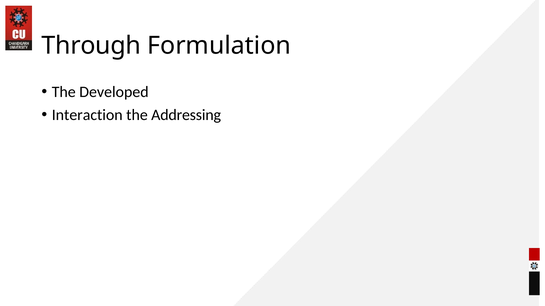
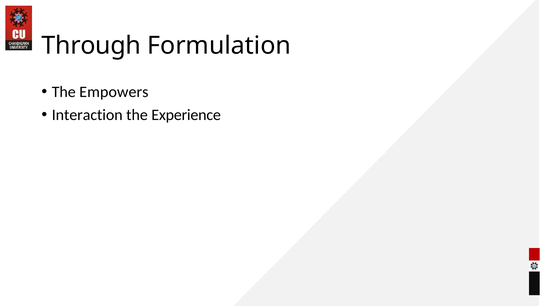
Developed: Developed -> Empowers (114, 92)
Addressing: Addressing -> Experience (186, 115)
